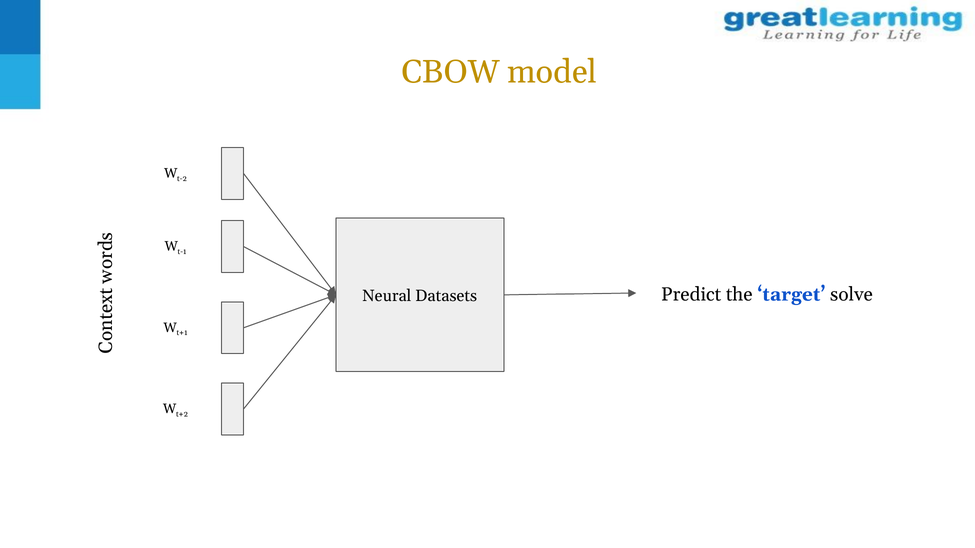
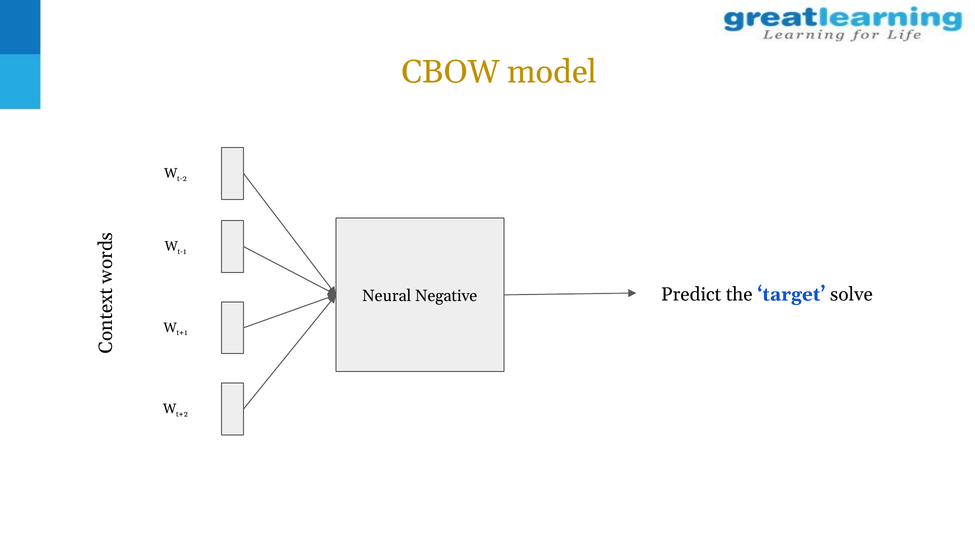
Datasets: Datasets -> Negative (446, 296)
